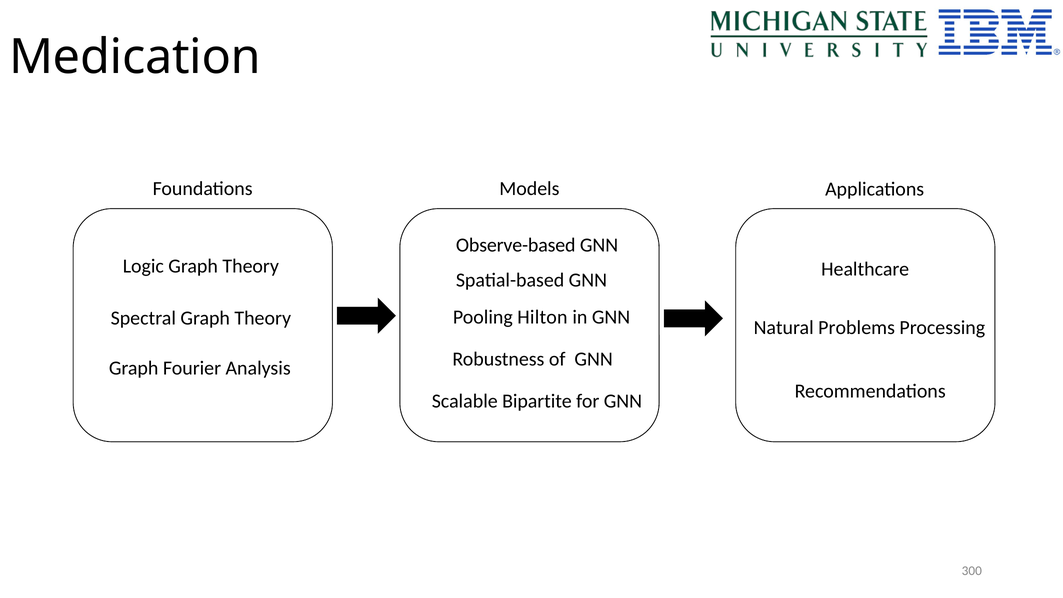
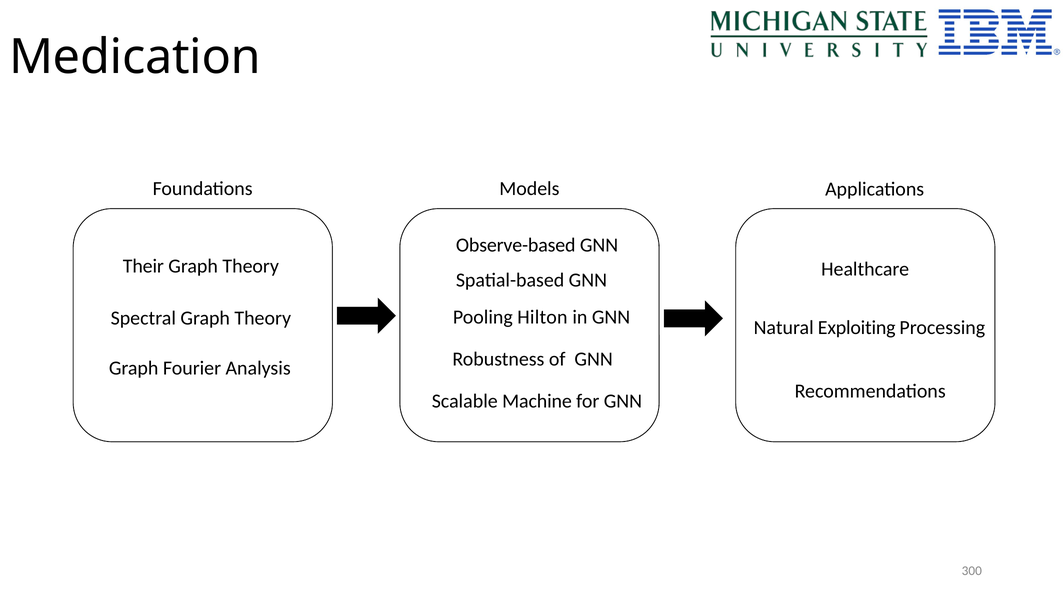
Logic: Logic -> Their (143, 266)
Problems: Problems -> Exploiting (857, 327)
Bipartite: Bipartite -> Machine (537, 401)
